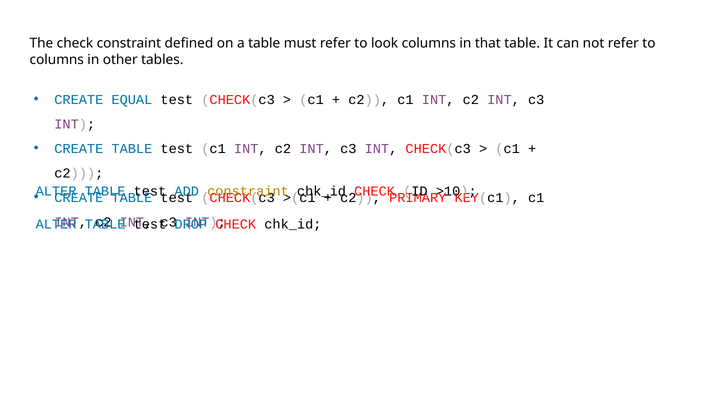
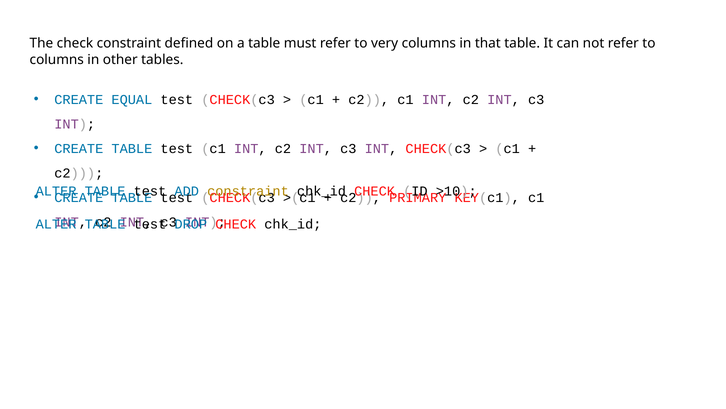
look: look -> very (385, 43)
